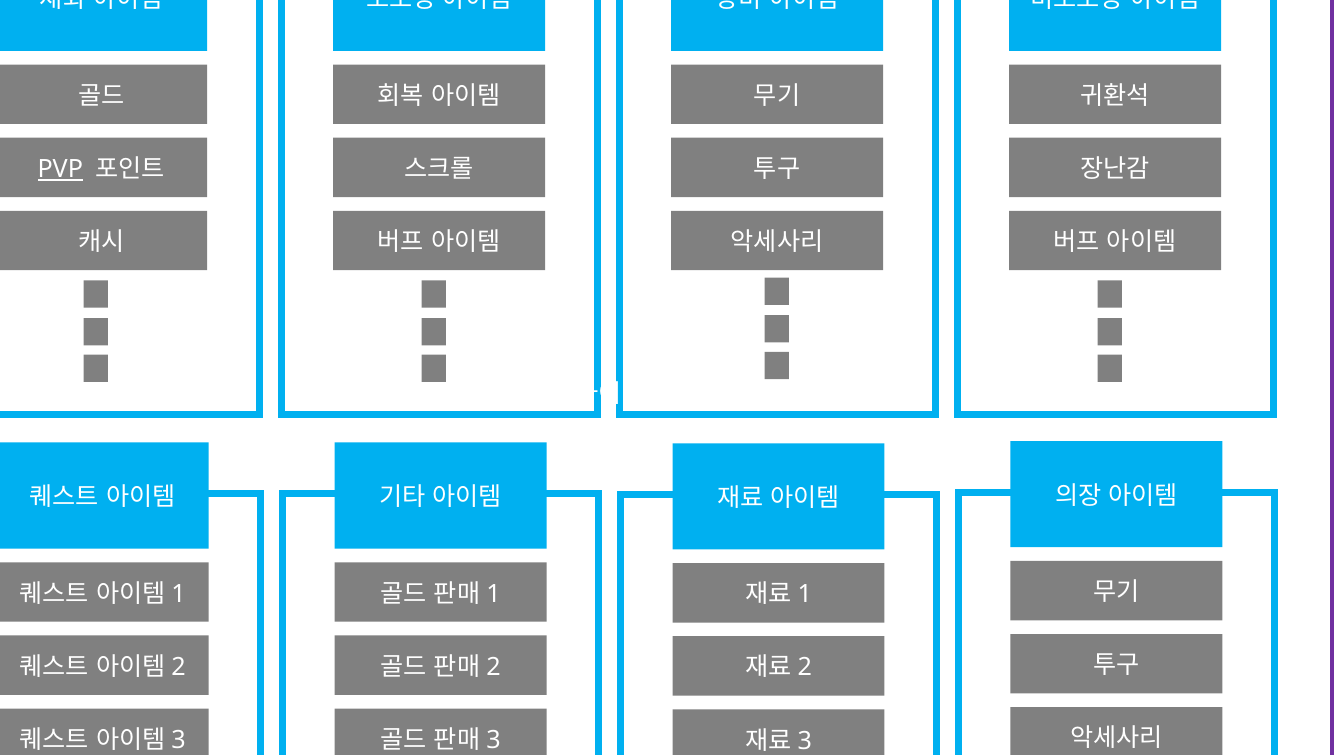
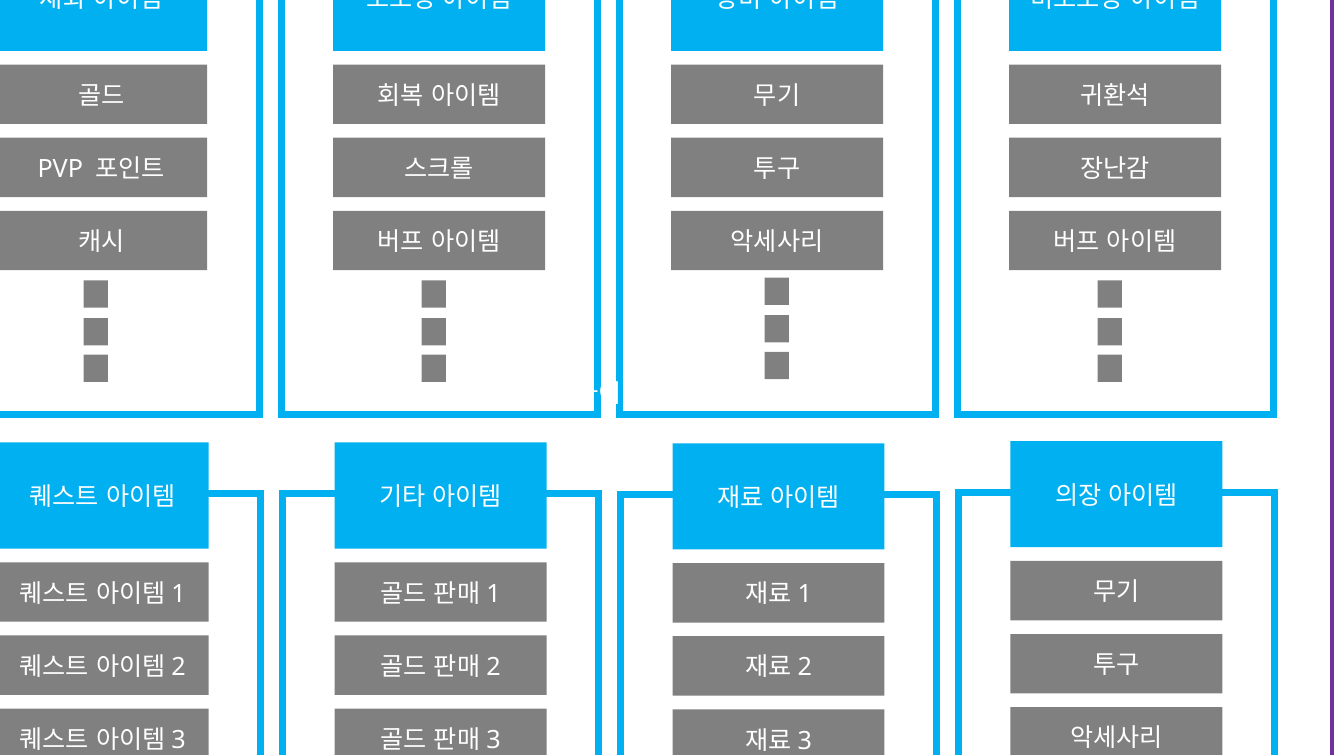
PVP underline: present -> none (60, 169)
